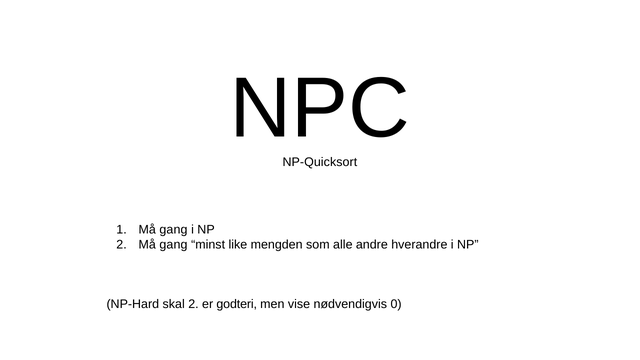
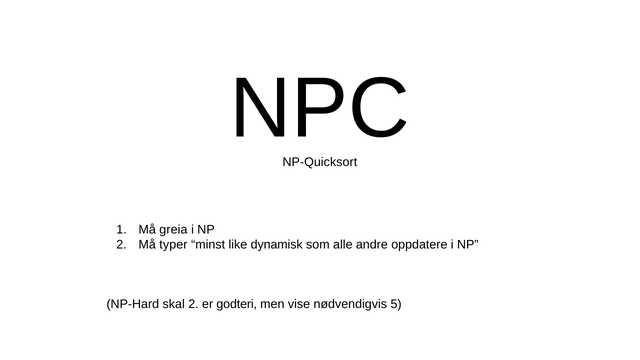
1 Må gang: gang -> greia (173, 230)
2 Må gang: gang -> typer (173, 245)
mengden: mengden -> dynamisk (277, 245)
hverandre: hverandre -> oppdatere (419, 245)
0: 0 -> 5 (396, 304)
